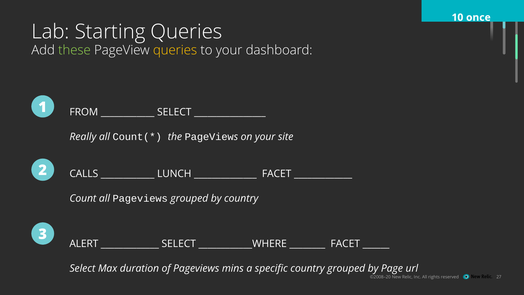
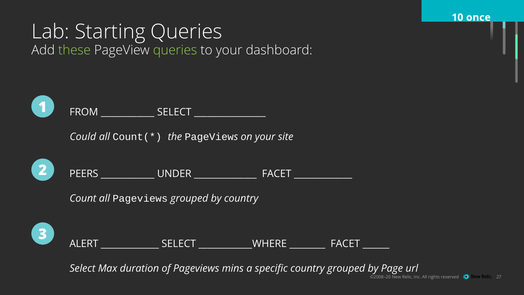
queries colour: yellow -> light green (175, 50)
Really: Really -> Could (83, 137)
CALLS: CALLS -> PEERS (84, 174)
LUNCH: LUNCH -> UNDER (174, 174)
